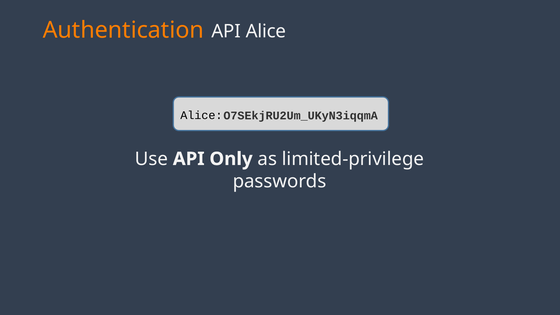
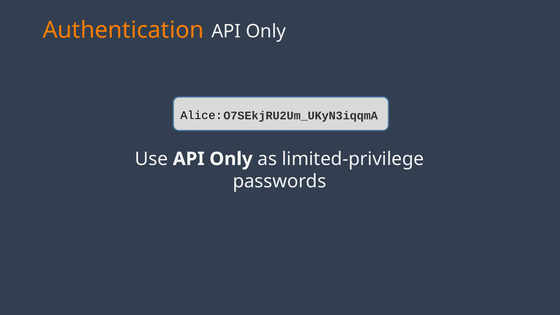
Alice: Alice -> Only (266, 31)
